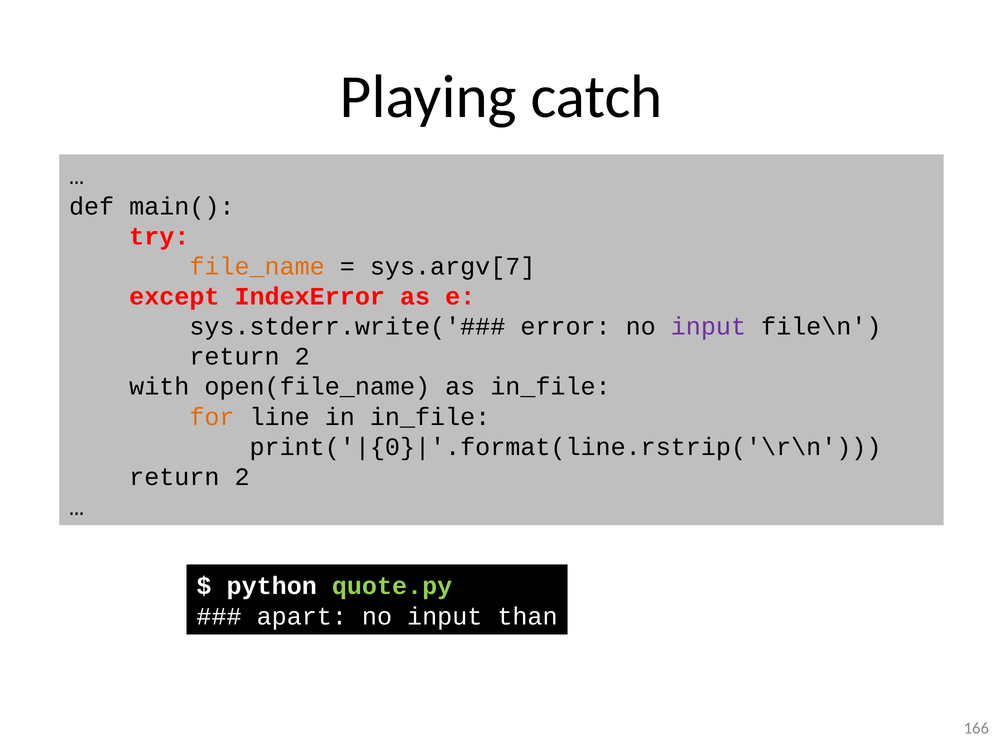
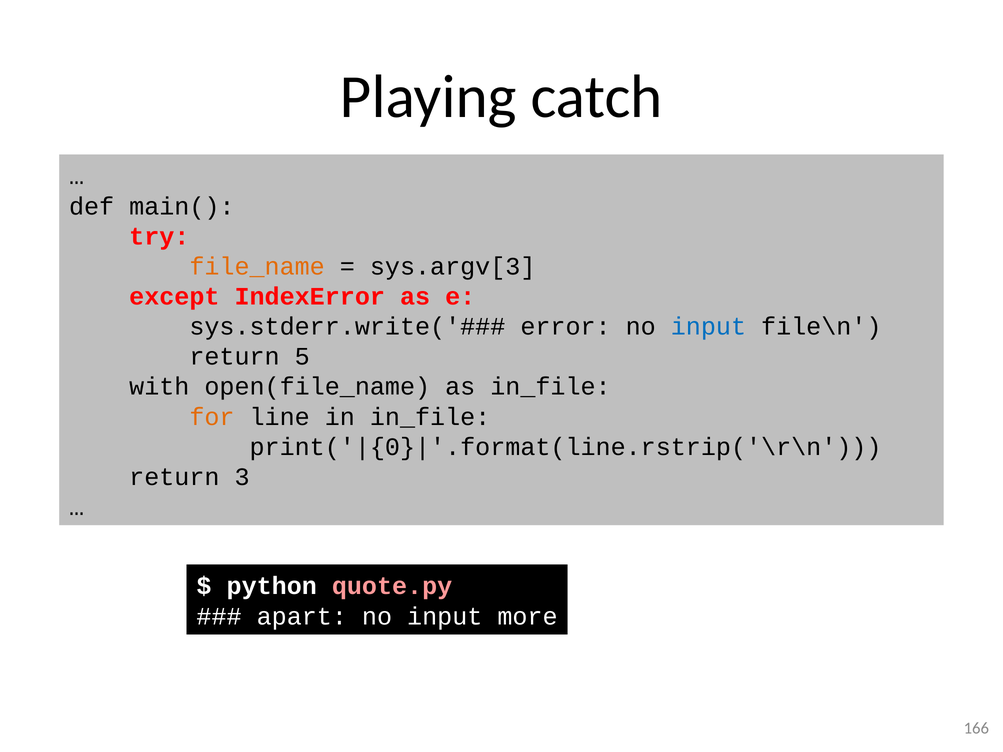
sys.argv[7: sys.argv[7 -> sys.argv[3 (453, 266)
input colour: purple -> blue (708, 327)
2: 2 -> 5 (302, 357)
2: 2 -> 3 (242, 477)
quote.py colour: light green -> pink (392, 586)
than: than -> more (527, 616)
